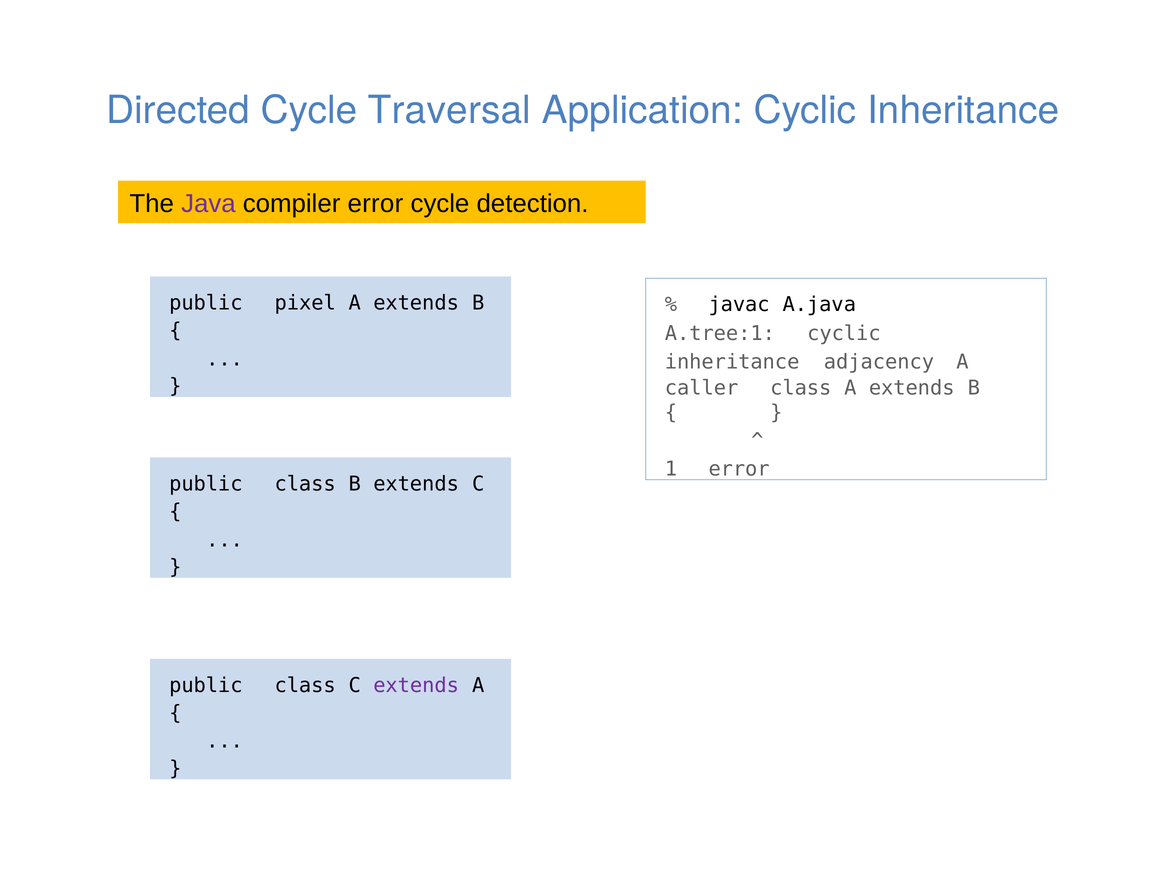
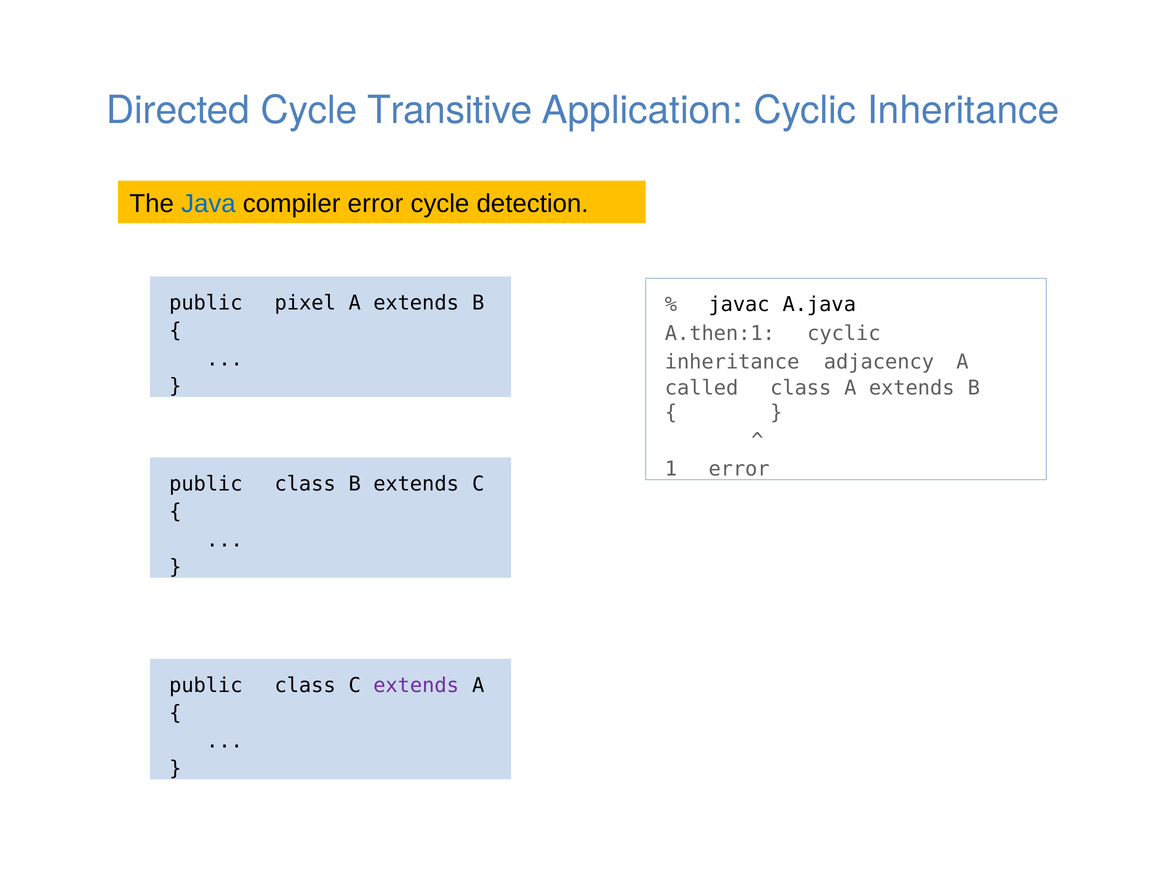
Traversal: Traversal -> Transitive (450, 111)
Java colour: purple -> blue (208, 204)
A.tree:1: A.tree:1 -> A.then:1 (720, 334)
caller: caller -> called (702, 388)
